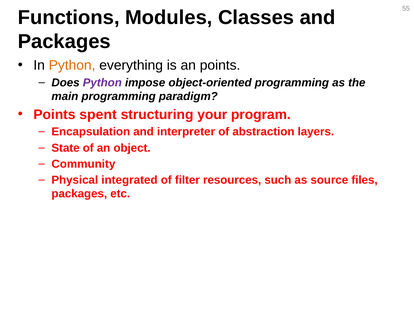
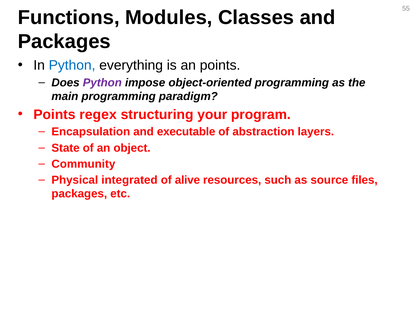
Python colour: orange -> blue (72, 65)
spent: spent -> regex (98, 115)
interpreter: interpreter -> executable (186, 132)
filter: filter -> alive (187, 180)
